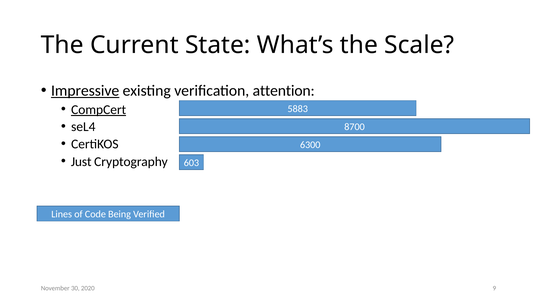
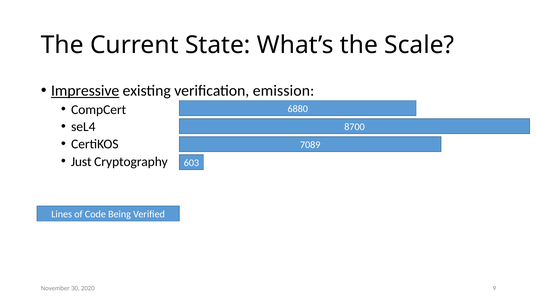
attention: attention -> emission (284, 91)
CompCert underline: present -> none (99, 110)
5883: 5883 -> 6880 (298, 109)
6300: 6300 -> 7089 (310, 145)
